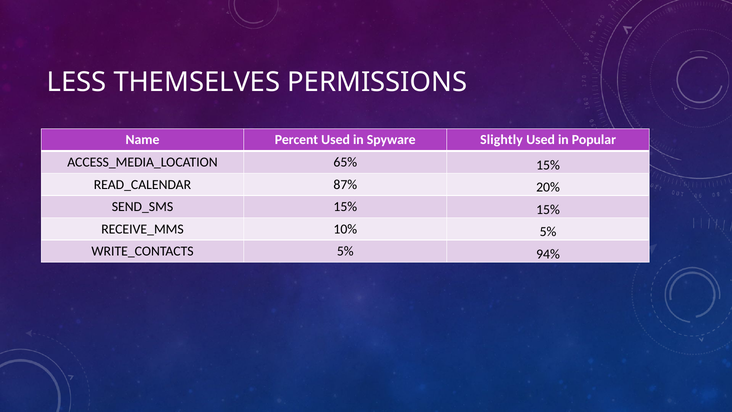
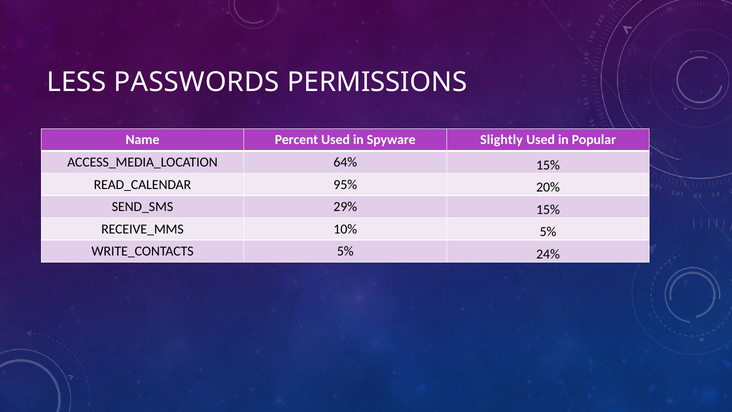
THEMSELVES: THEMSELVES -> PASSWORDS (197, 82)
65%: 65% -> 64% (345, 162)
87%: 87% -> 95% (345, 184)
15%: 15% -> 29% (345, 207)
94%: 94% -> 24% (548, 254)
